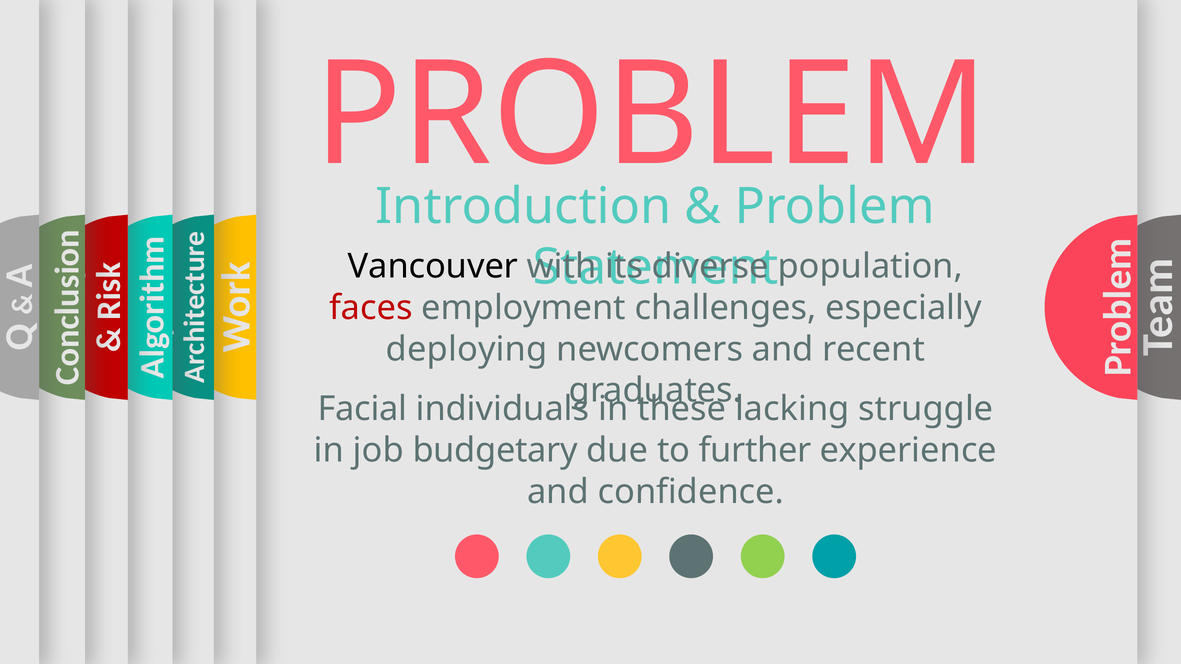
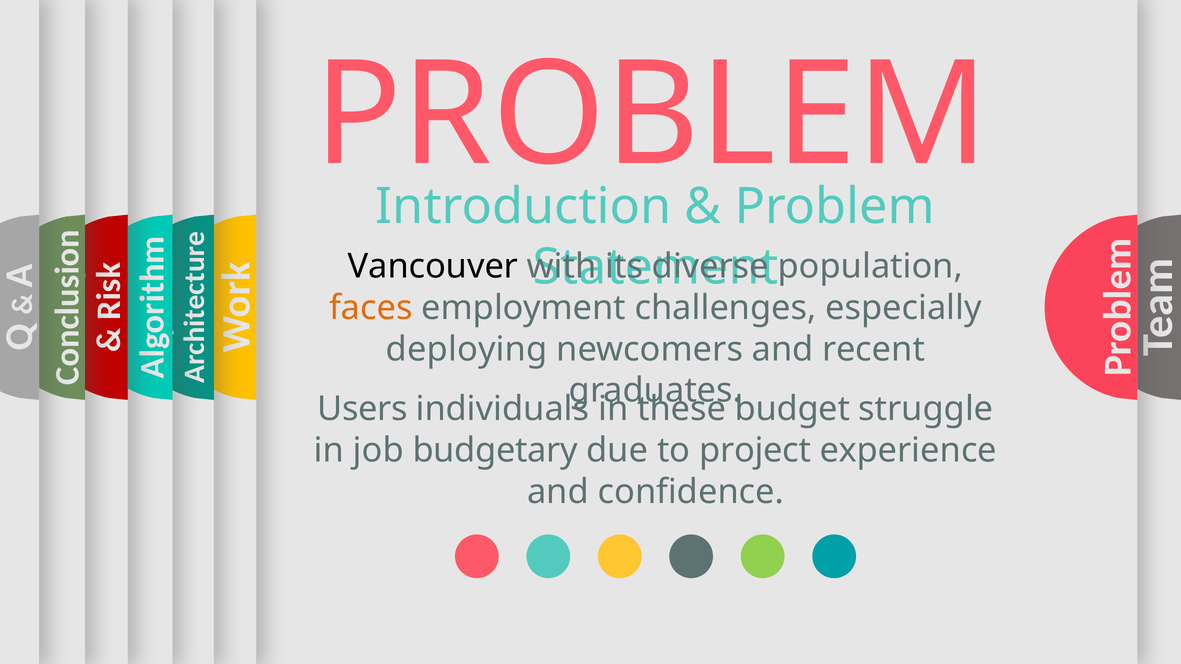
faces colour: red -> orange (371, 308)
Facial: Facial -> Users (362, 409)
lacking: lacking -> budget (792, 409)
further: further -> project (755, 451)
